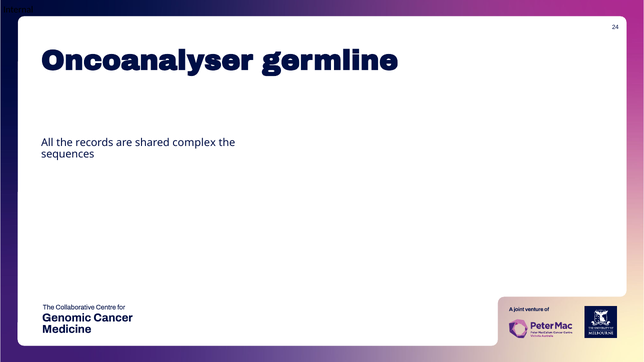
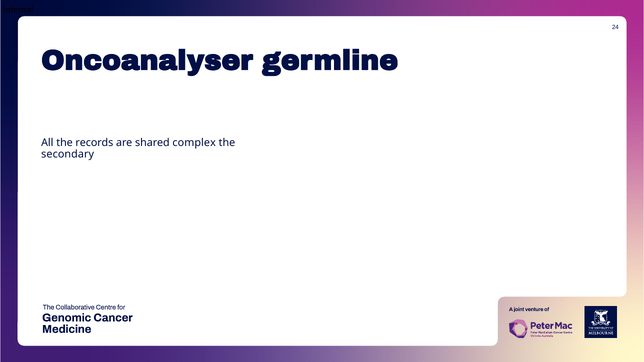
sequences: sequences -> secondary (68, 154)
